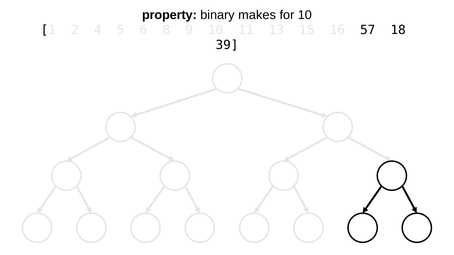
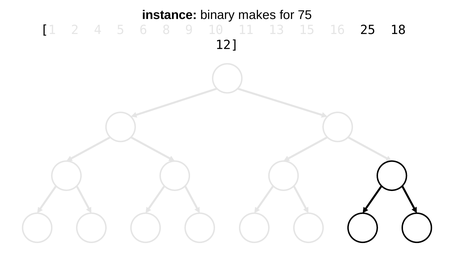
property: property -> instance (169, 15)
for 10: 10 -> 75 (305, 15)
57: 57 -> 25 (368, 30)
39: 39 -> 12 (227, 45)
